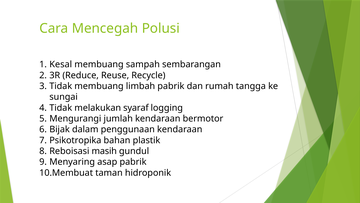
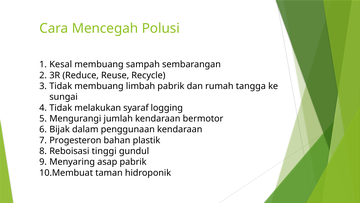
Psikotropika: Psikotropika -> Progesteron (75, 140)
masih: masih -> tinggi (104, 151)
